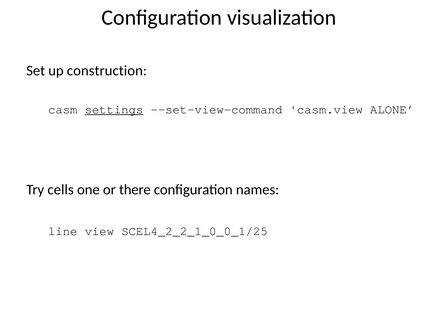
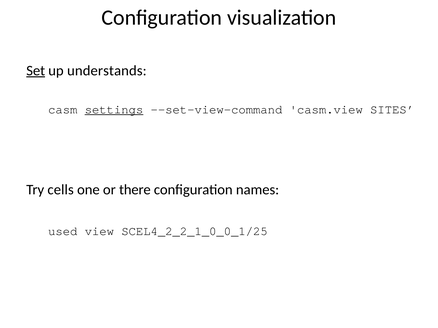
Set underline: none -> present (36, 71)
construction: construction -> understands (107, 71)
ALONE: ALONE -> SITES (392, 110)
line: line -> used (63, 232)
